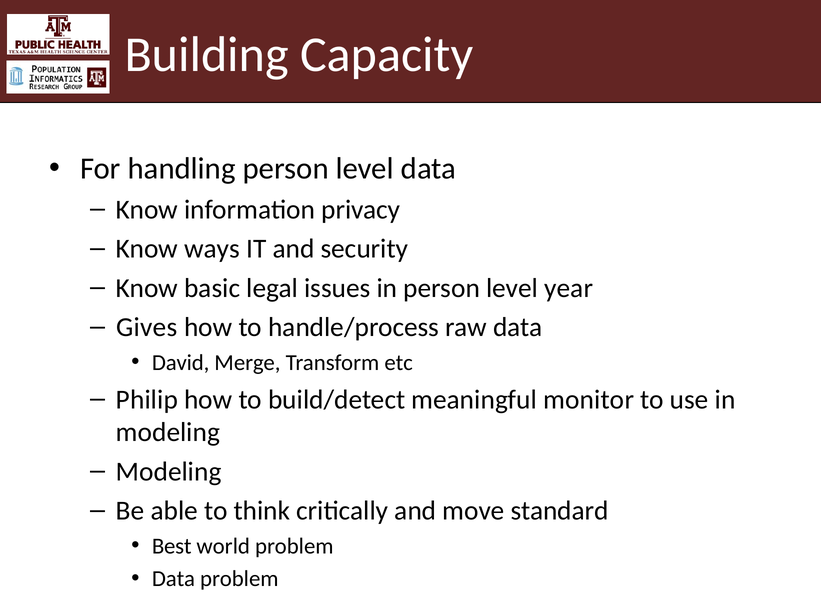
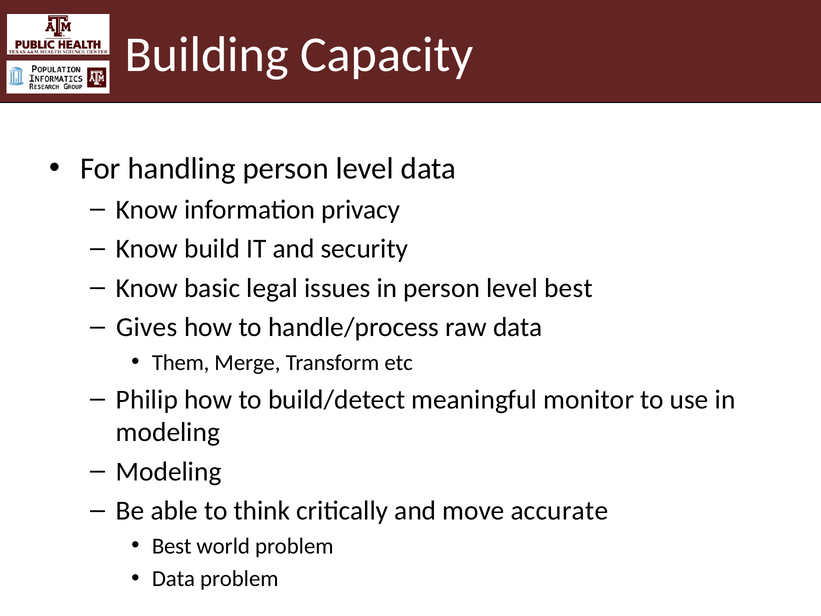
ways: ways -> build (212, 249)
level year: year -> best (569, 288)
David: David -> Them (181, 362)
standard: standard -> accurate (559, 511)
